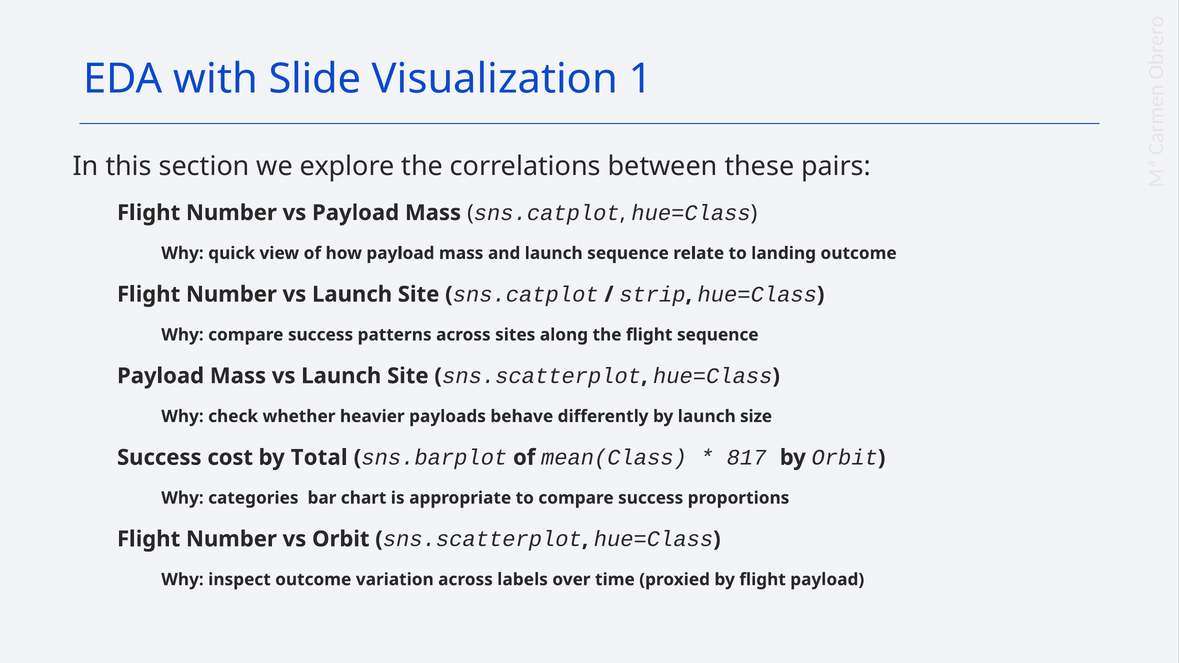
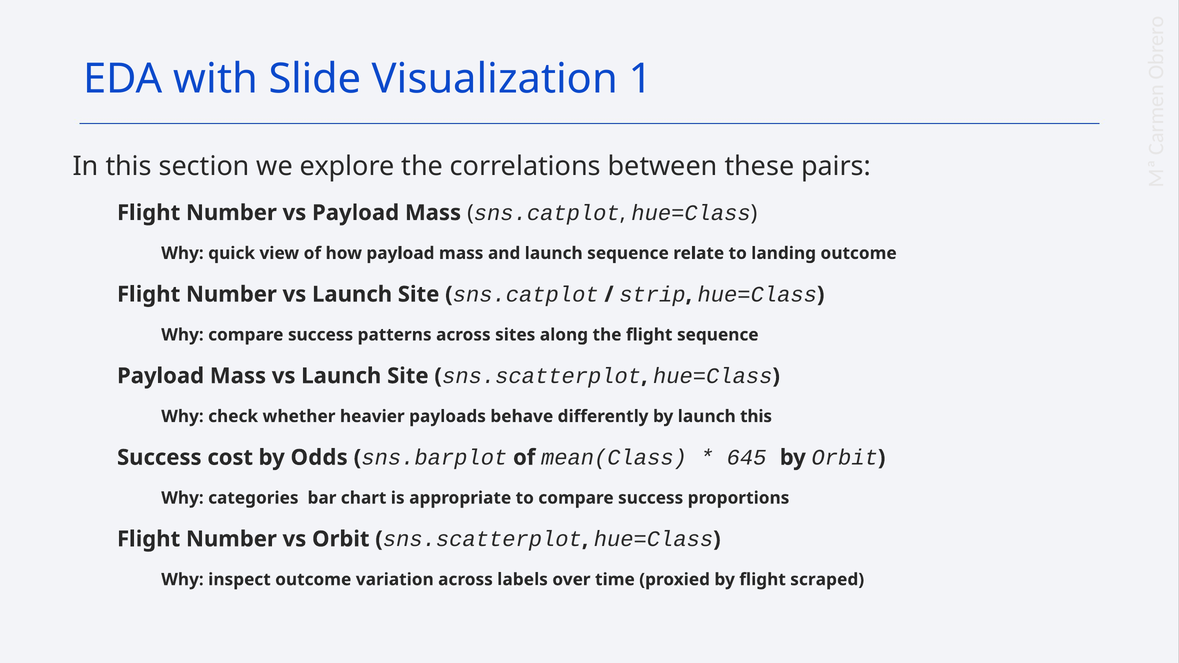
launch size: size -> this (756, 416)
Total: Total -> Odds (319, 458)
817: 817 -> 645 (747, 458)
flight payload: payload -> scraped (827, 580)
